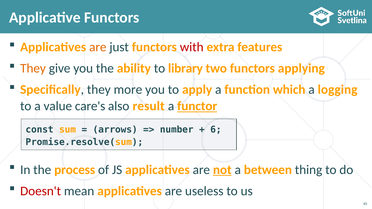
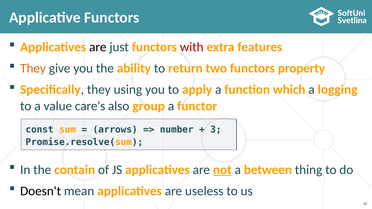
are colour: orange -> black (98, 47)
library: library -> return (185, 68)
applying: applying -> property (301, 68)
more: more -> using (128, 90)
result: result -> group (149, 106)
functor underline: present -> none (197, 106)
6: 6 -> 3 (216, 130)
process: process -> contain (75, 170)
Doesn't colour: red -> black (41, 191)
